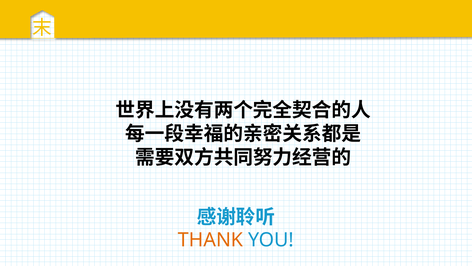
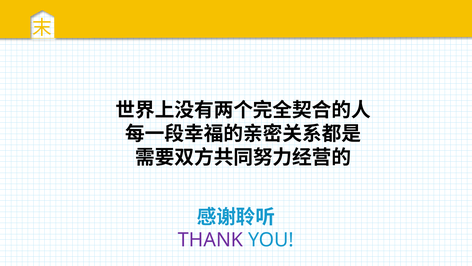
THANK colour: orange -> purple (211, 240)
